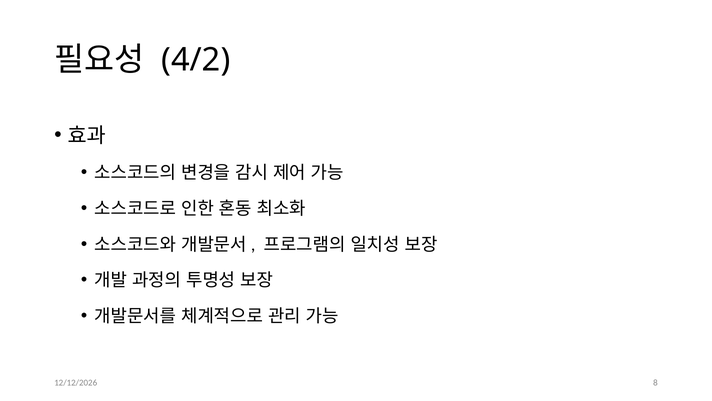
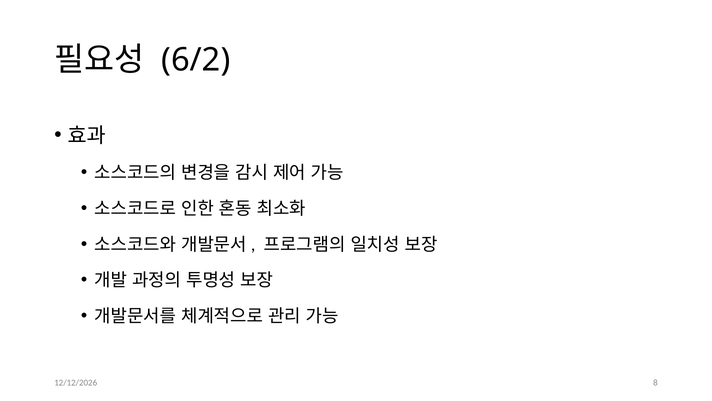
4/2: 4/2 -> 6/2 (196, 60)
